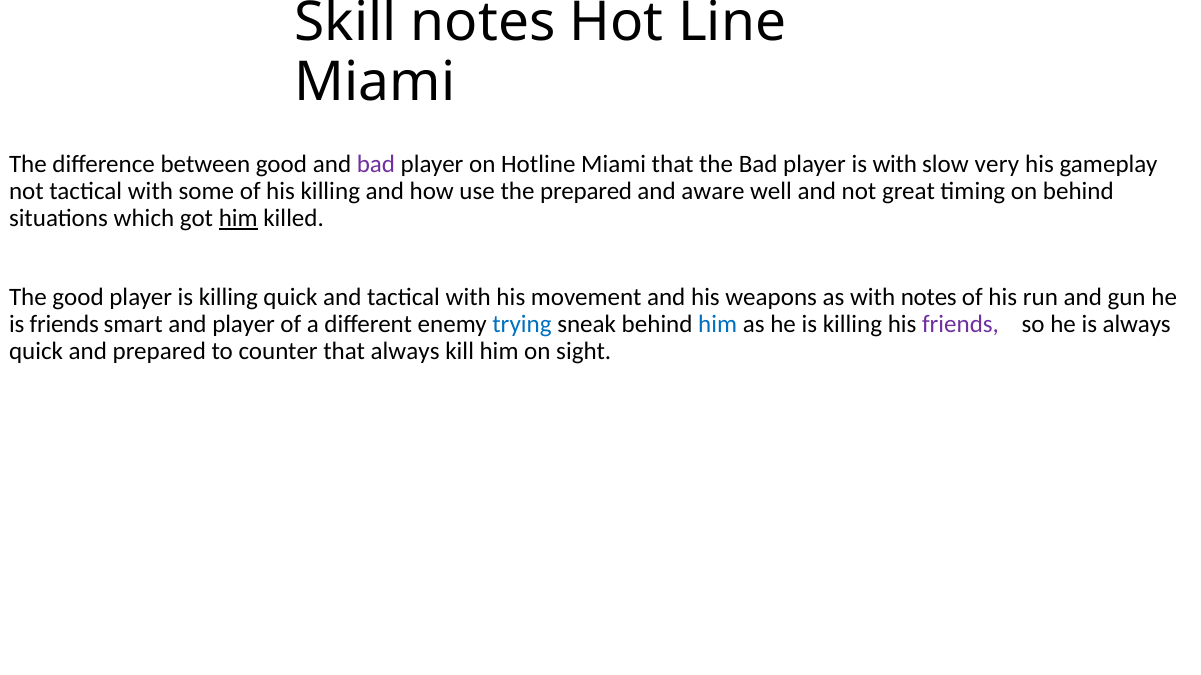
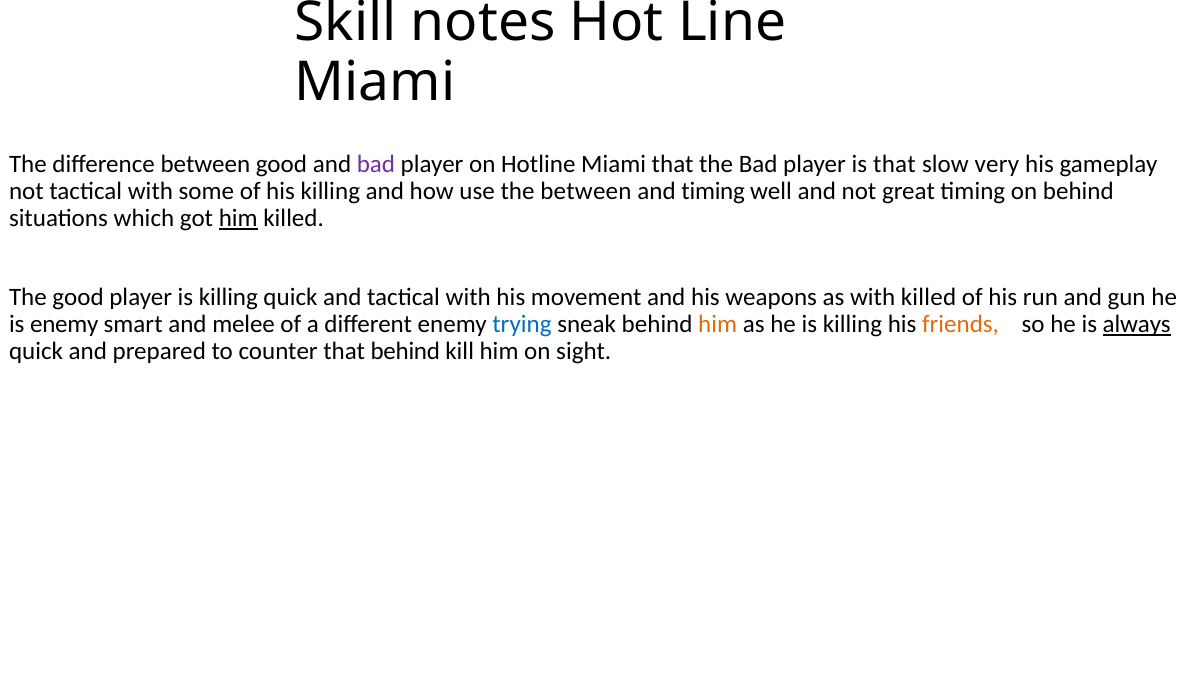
is with: with -> that (894, 164)
the prepared: prepared -> between (586, 191)
and aware: aware -> timing (713, 191)
with notes: notes -> killed (929, 297)
is friends: friends -> enemy (64, 324)
and player: player -> melee (244, 324)
him colour: blue -> orange (718, 324)
friends colour: purple -> orange (961, 324)
always underline: none -> present (1137, 324)
that always: always -> behind (405, 351)
